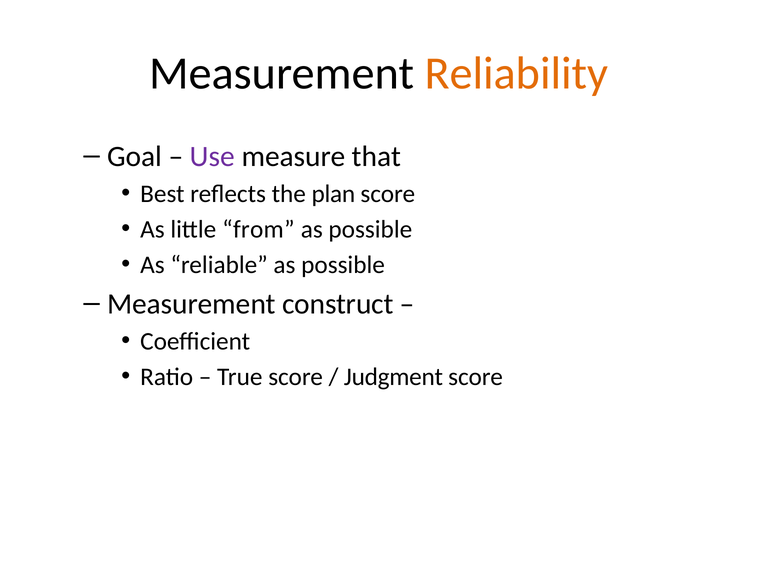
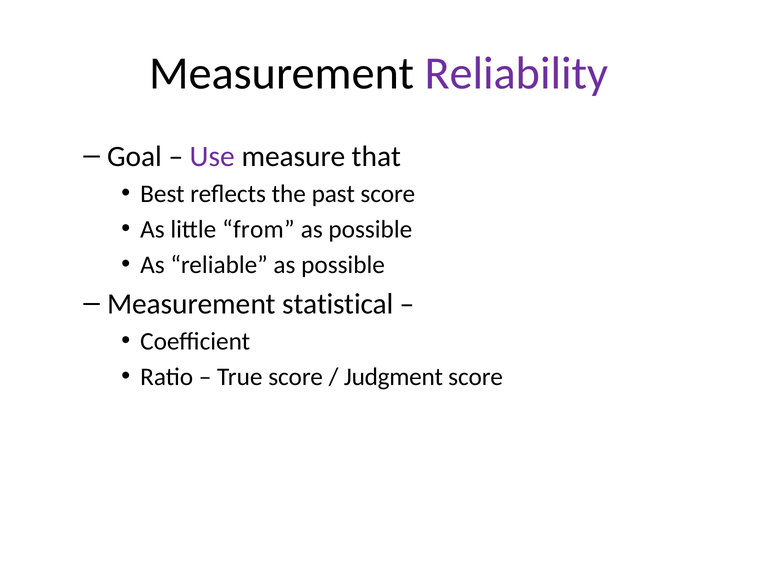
Reliability colour: orange -> purple (516, 73)
plan: plan -> past (333, 194)
construct: construct -> statistical (338, 304)
